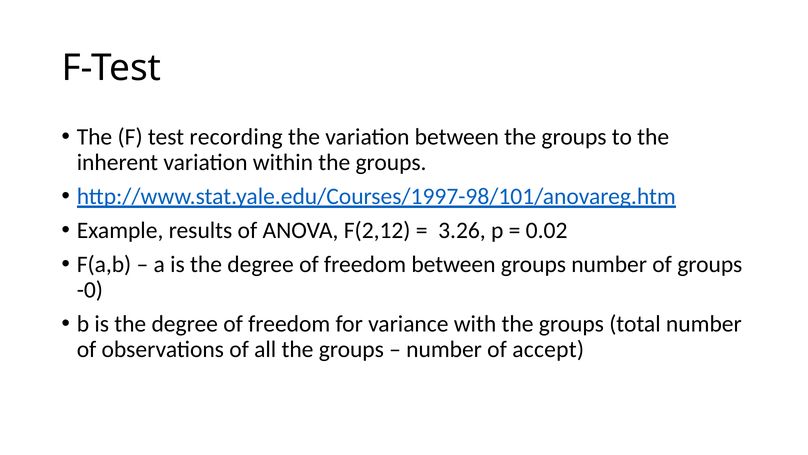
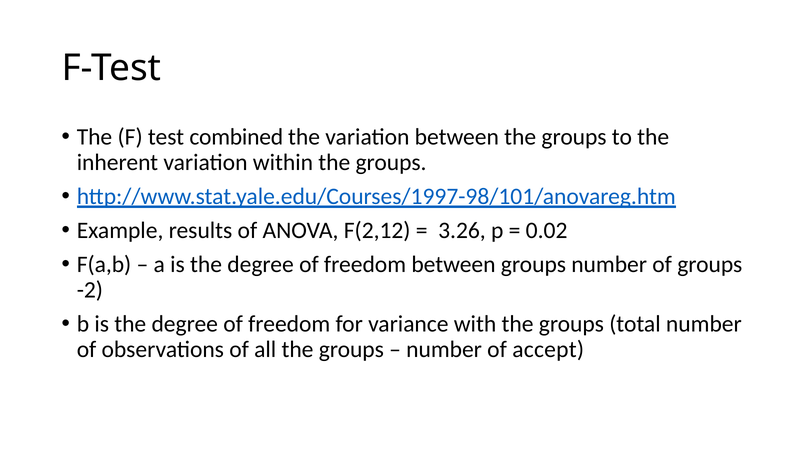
recording: recording -> combined (236, 137)
-0: -0 -> -2 (90, 290)
